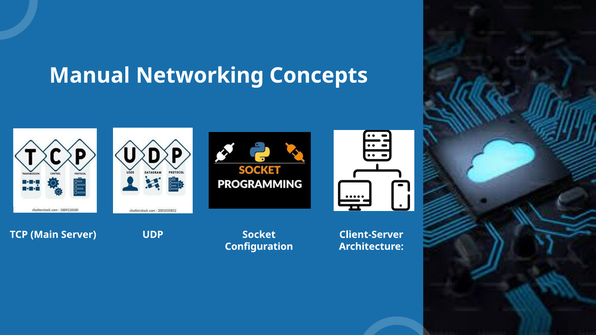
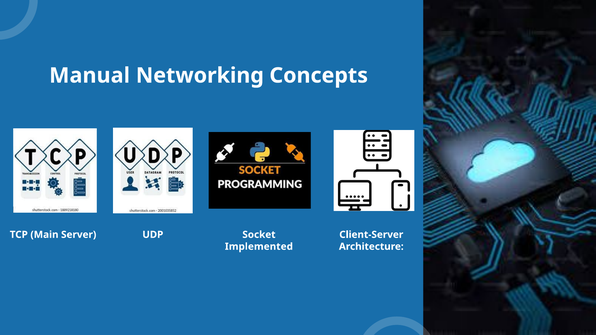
Configuration: Configuration -> Implemented (259, 247)
